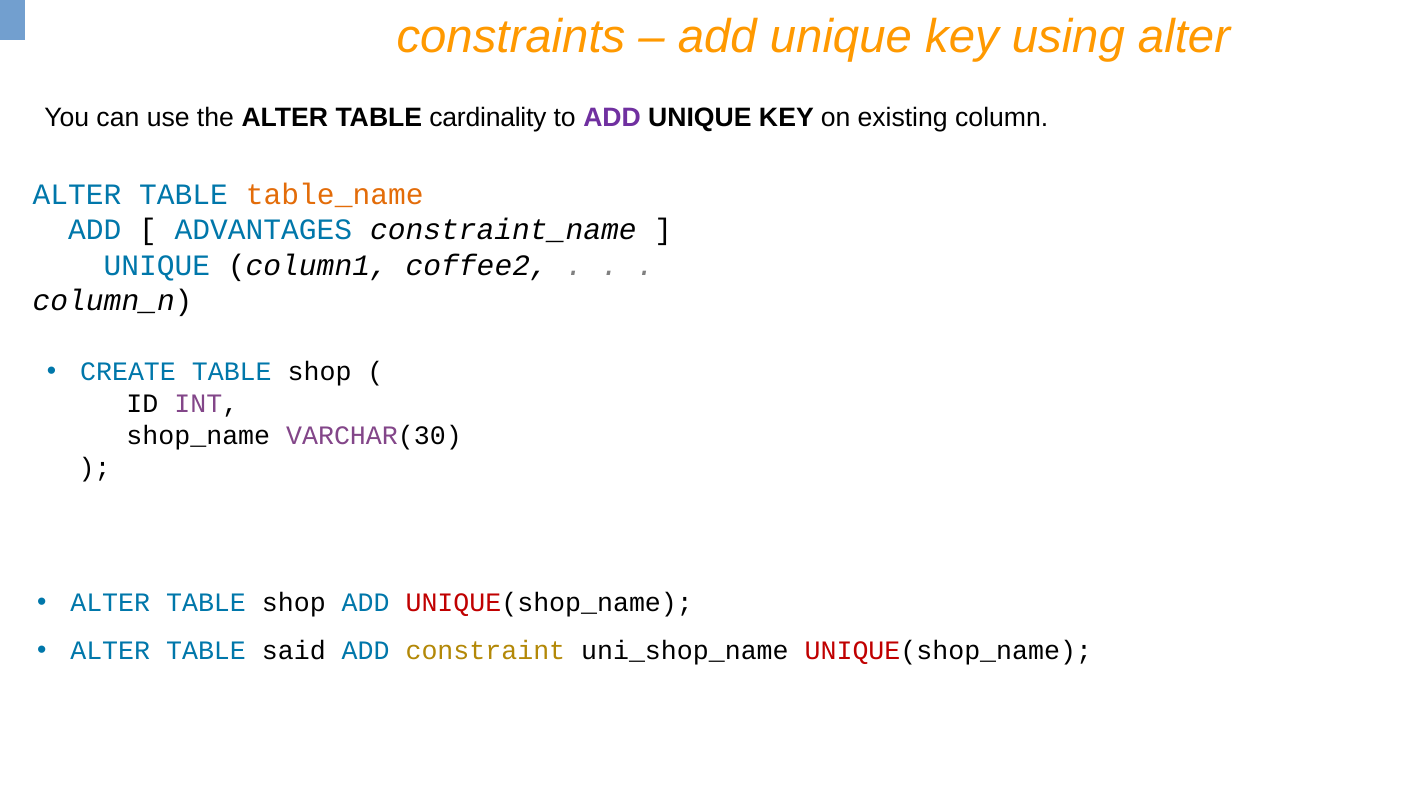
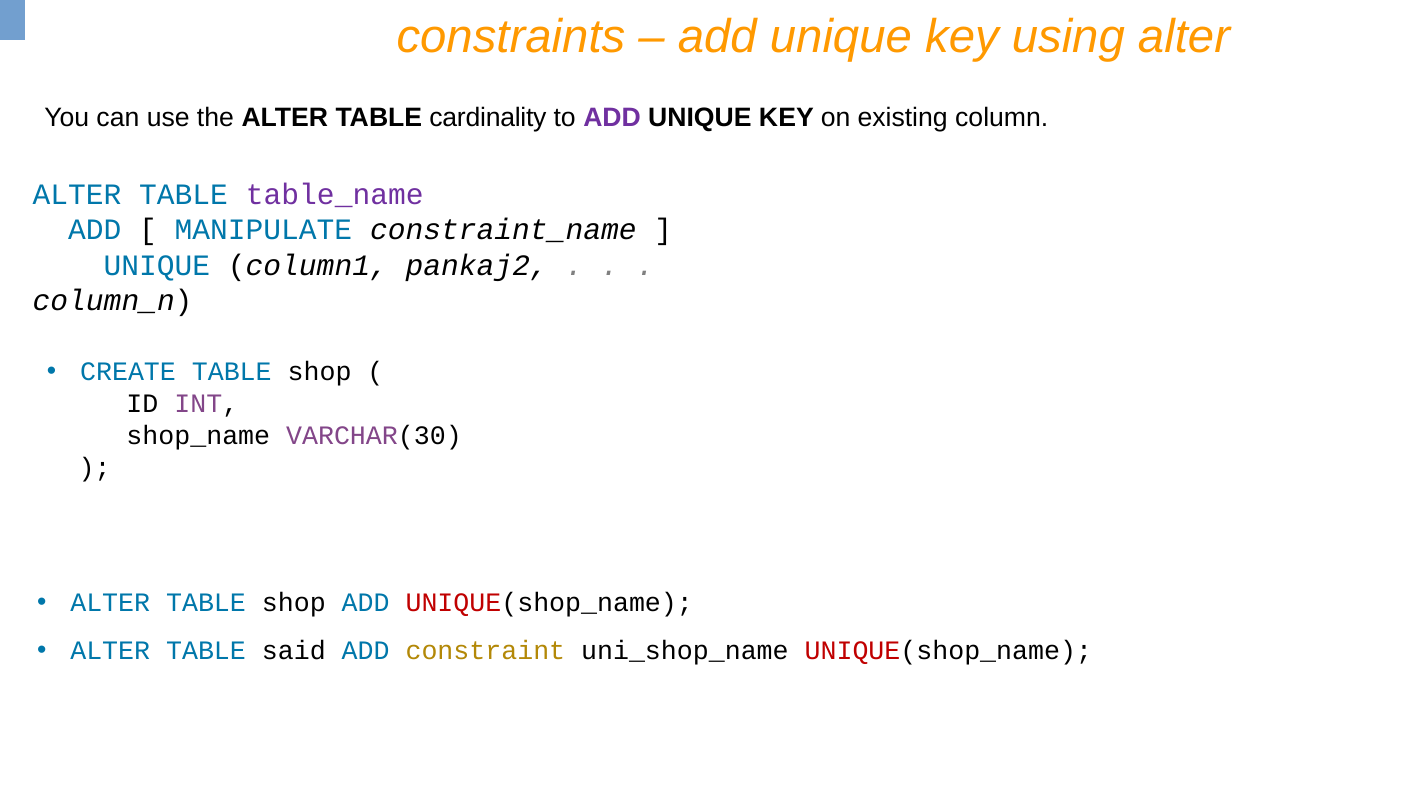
table_name colour: orange -> purple (335, 195)
ADVANTAGES: ADVANTAGES -> MANIPULATE (263, 230)
coffee2: coffee2 -> pankaj2 (477, 266)
